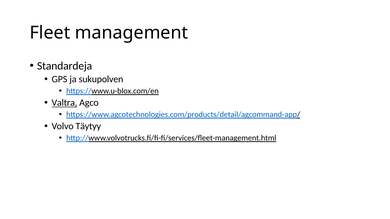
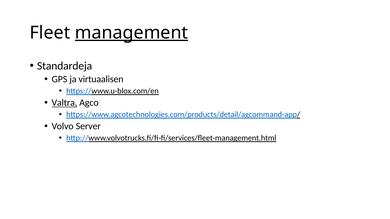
management underline: none -> present (131, 33)
sukupolven: sukupolven -> virtuaalisen (101, 79)
Täytyy: Täytyy -> Server (88, 126)
